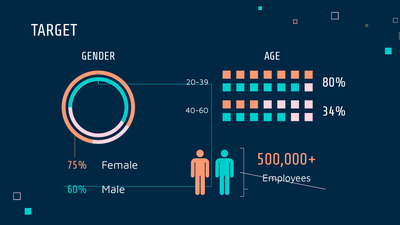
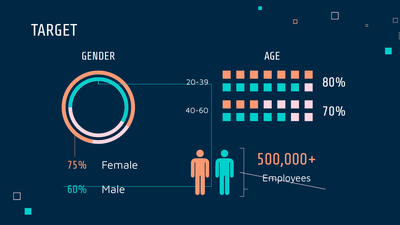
34%: 34% -> 70% (334, 112)
